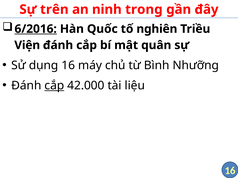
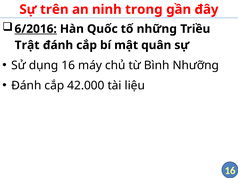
nghiên: nghiên -> những (157, 29)
Viện: Viện -> Trật (27, 45)
cắp underline: present -> none (54, 86)
